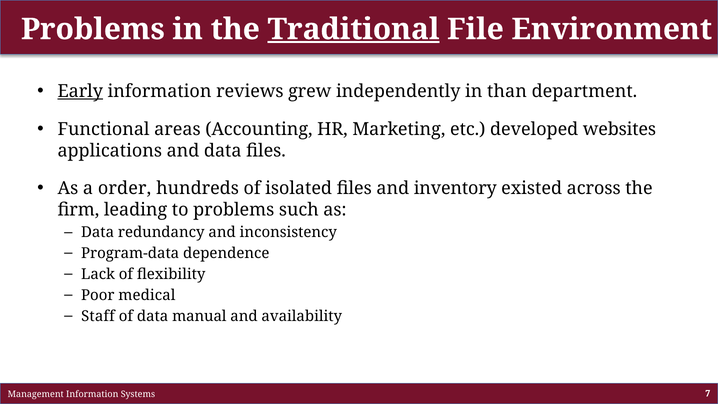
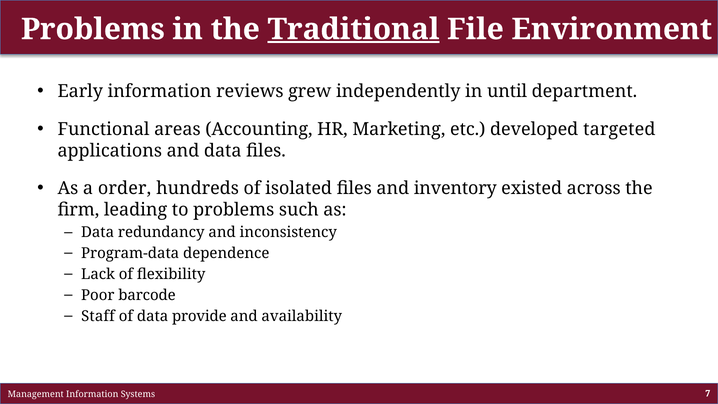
Early underline: present -> none (80, 91)
than: than -> until (507, 91)
websites: websites -> targeted (619, 129)
medical: medical -> barcode (147, 295)
manual: manual -> provide (199, 316)
